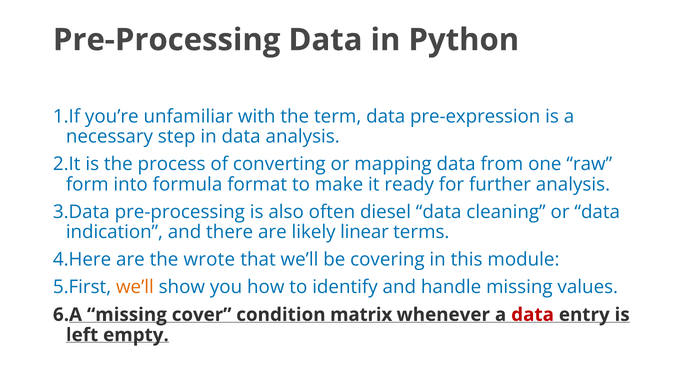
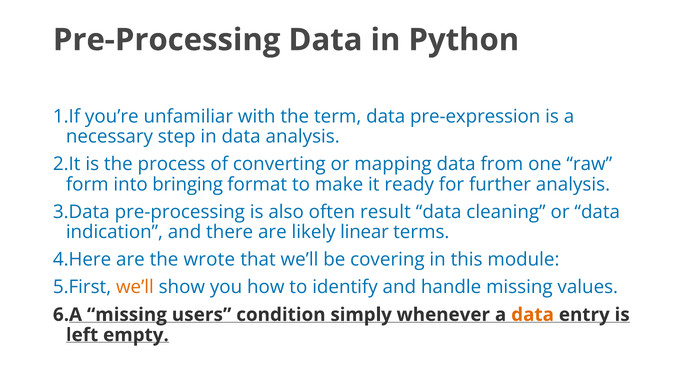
formula: formula -> bringing (188, 185)
diesel: diesel -> result (385, 212)
cover: cover -> users (202, 315)
matrix: matrix -> simply (361, 315)
data colour: red -> orange (533, 315)
